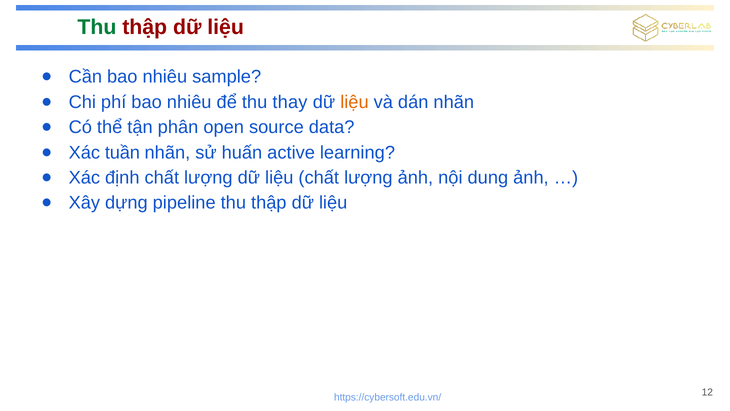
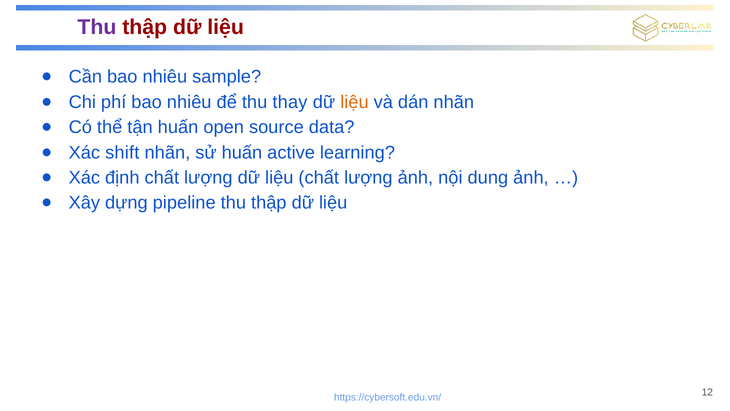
Thu colour: green -> purple (97, 27)
tận phân: phân -> huấn (178, 127)
tuần: tuần -> shift (122, 152)
